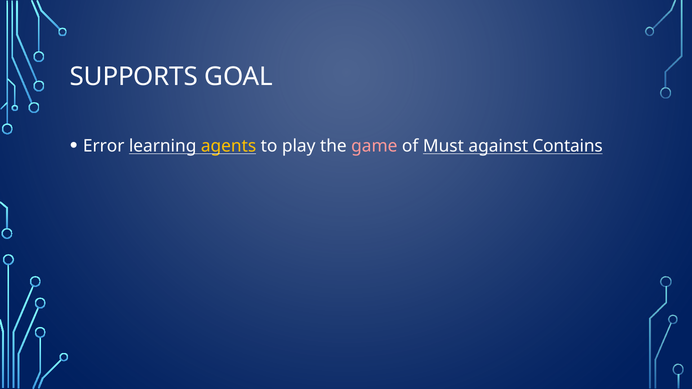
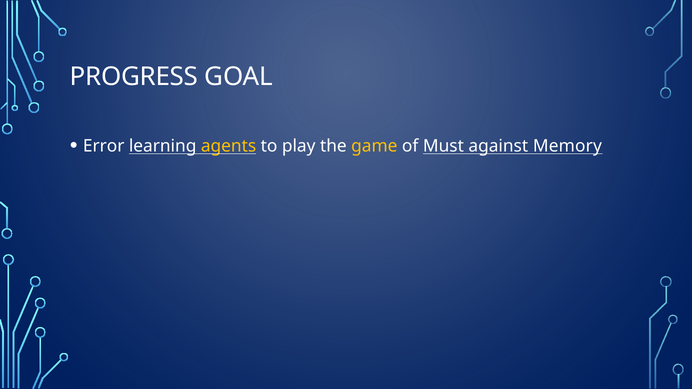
SUPPORTS: SUPPORTS -> PROGRESS (134, 77)
game colour: pink -> yellow (374, 146)
Contains: Contains -> Memory (567, 146)
